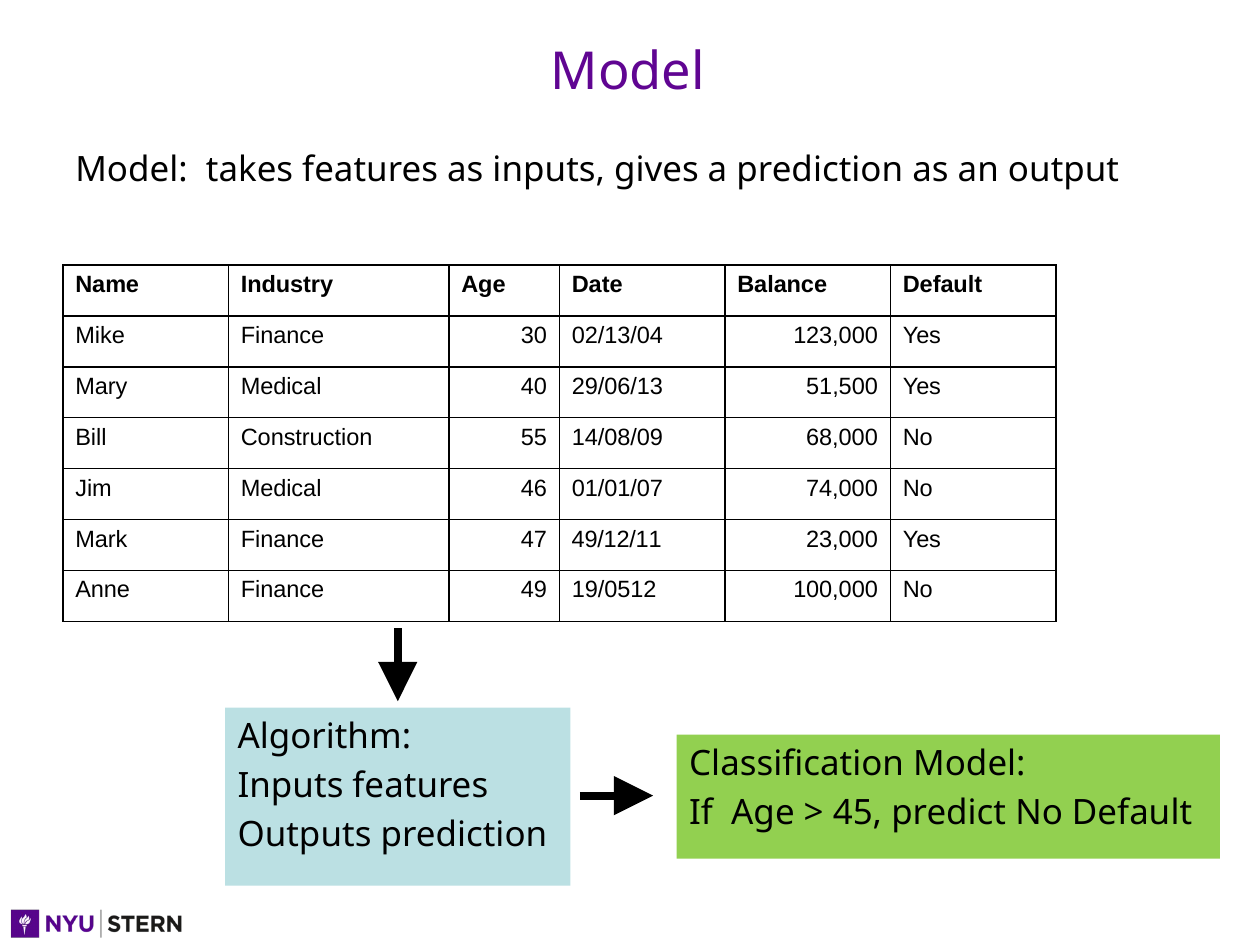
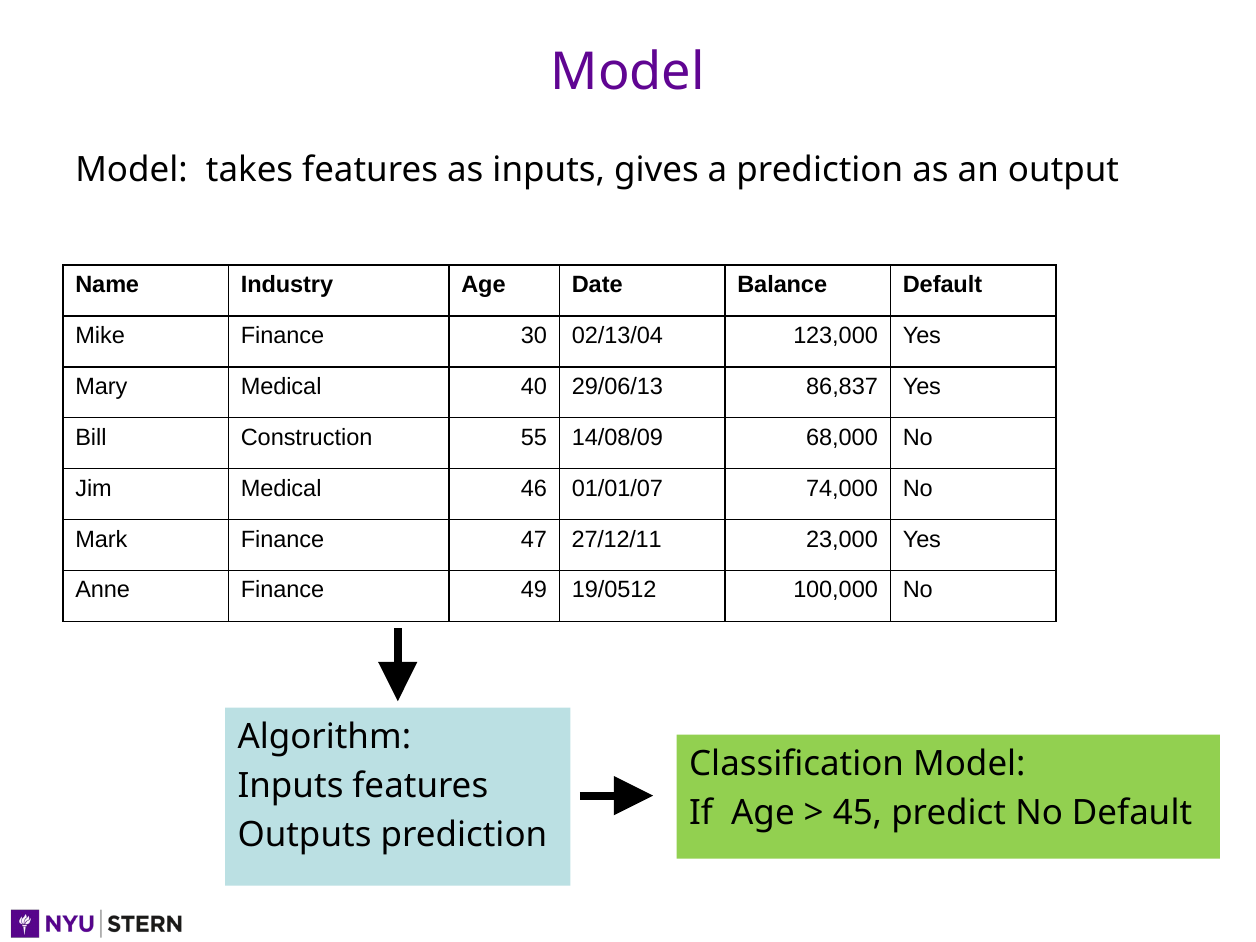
51,500: 51,500 -> 86,837 (842, 386)
49/12/11: 49/12/11 -> 27/12/11 (617, 539)
